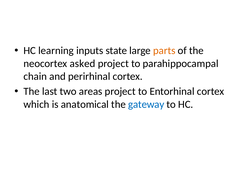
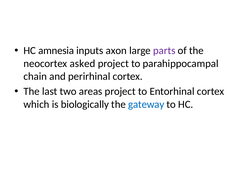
learning: learning -> amnesia (56, 51)
state: state -> axon (116, 51)
parts colour: orange -> purple (164, 51)
anatomical: anatomical -> biologically (85, 104)
